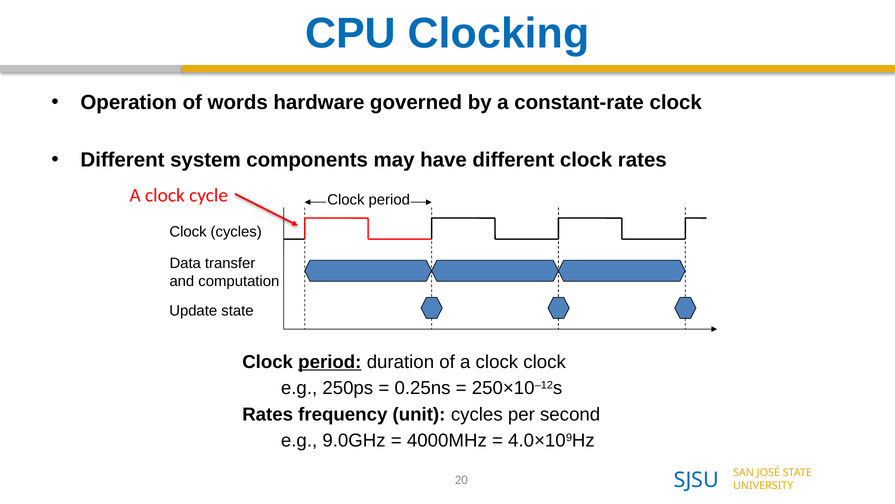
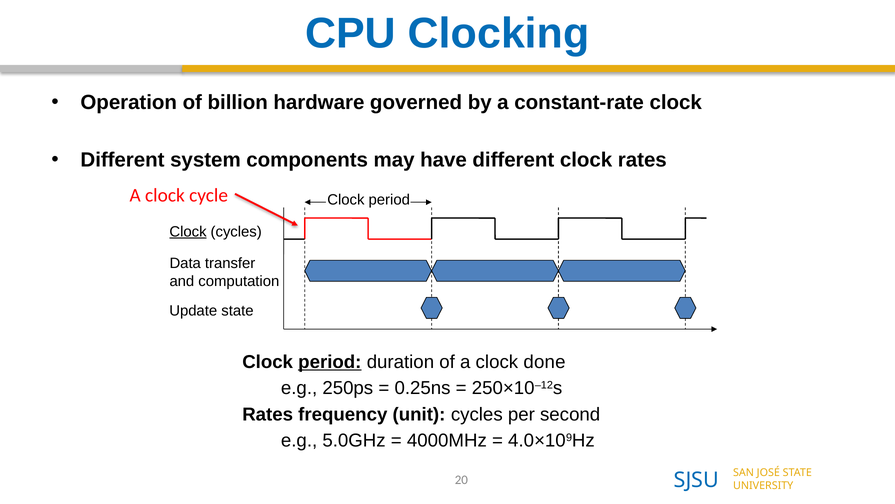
words: words -> billion (238, 102)
Clock underline: none -> present (188, 231)
clock clock: clock -> done (545, 362)
9.0GHz: 9.0GHz -> 5.0GHz (354, 440)
